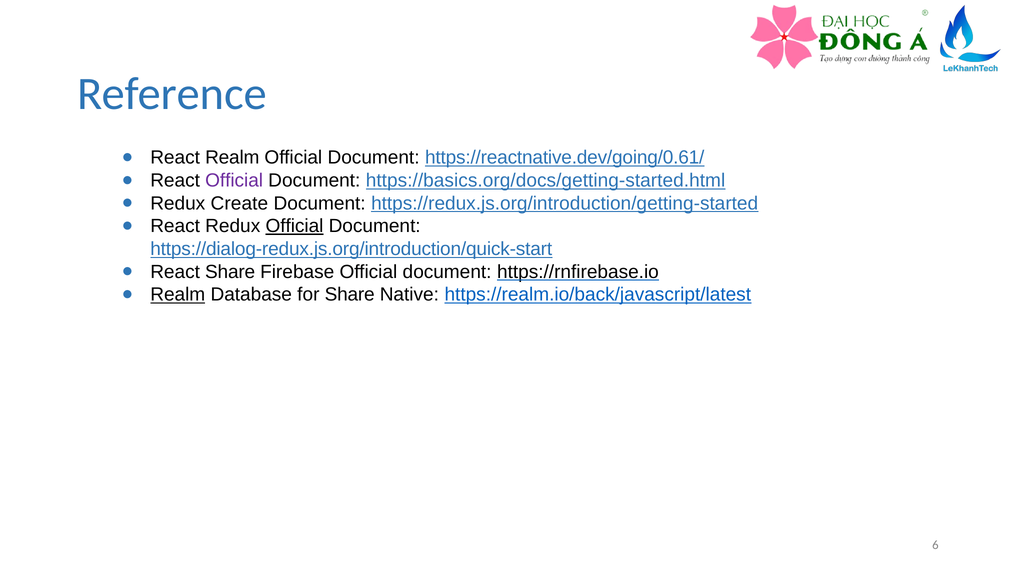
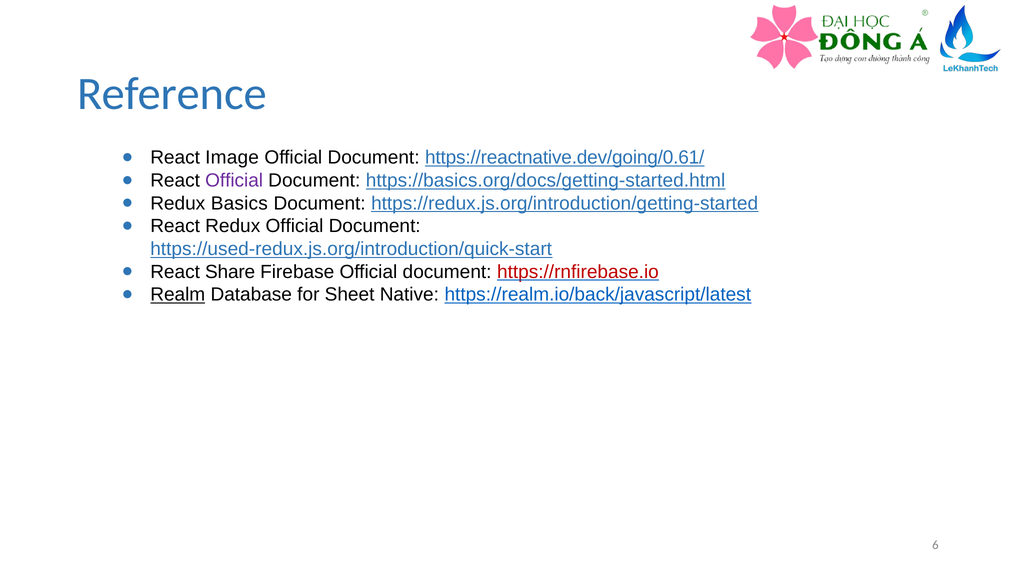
React Realm: Realm -> Image (232, 158)
Create: Create -> Basics (239, 203)
Official underline: present -> none (294, 226)
https://dialog-redux.js.org/introduction/quick-start: https://dialog-redux.js.org/introduction/quick-start -> https://used-redux.js.org/introduction/quick-start (351, 249)
https://rnfirebase.io colour: black -> red (578, 272)
for Share: Share -> Sheet (350, 295)
